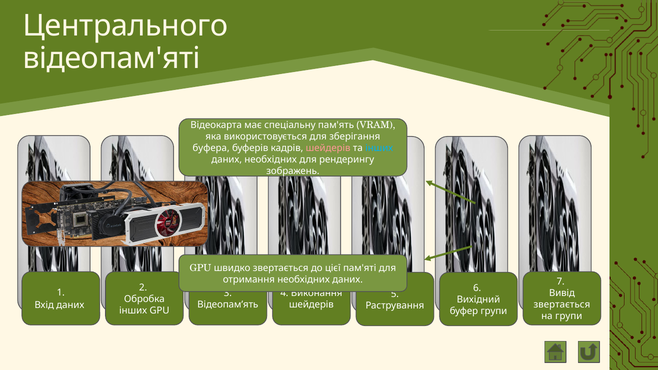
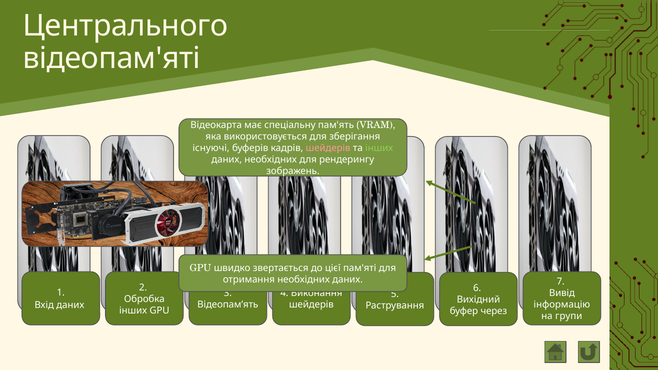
буфера: буфера -> існуючі (211, 148)
інших colour: light blue -> light green (379, 148)
звертається: звертається -> інформацію (562, 305)
буфер групи: групи -> через (494, 311)
